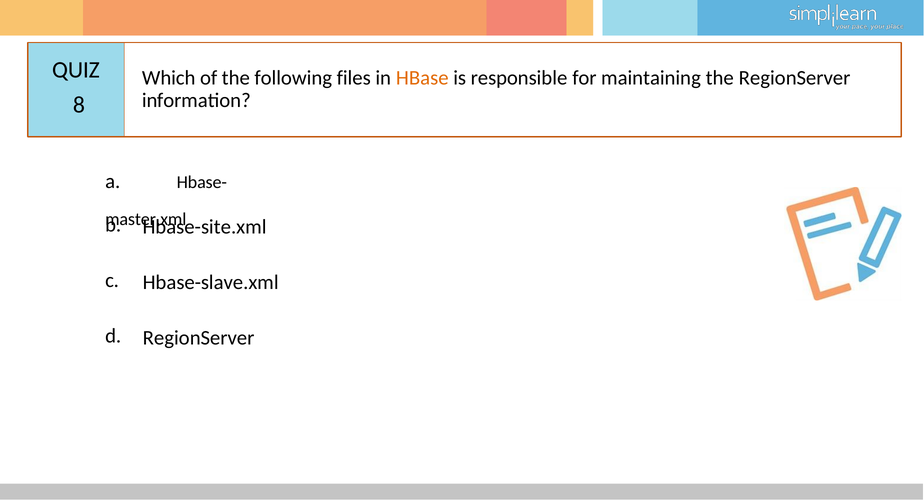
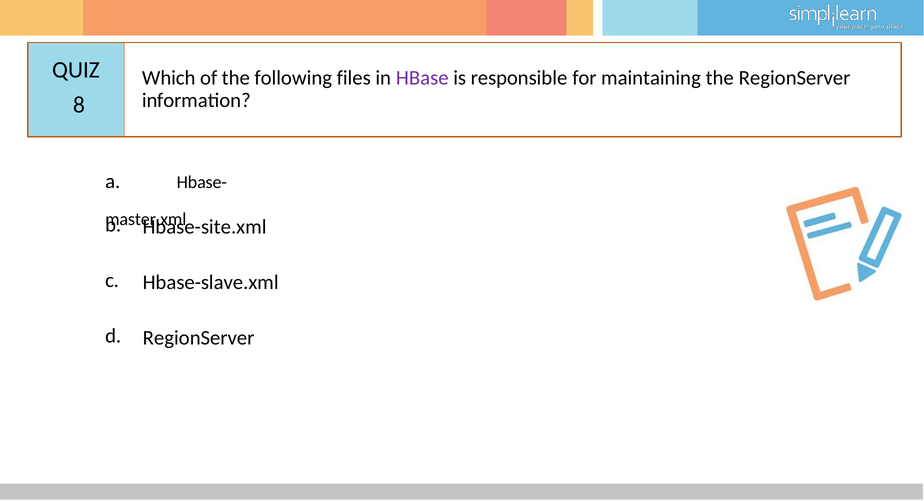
HBase colour: orange -> purple (422, 78)
